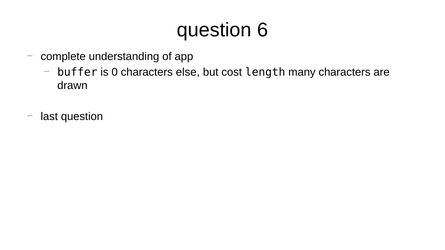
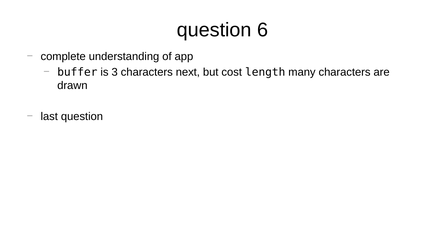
0: 0 -> 3 (115, 72)
else: else -> next (188, 72)
